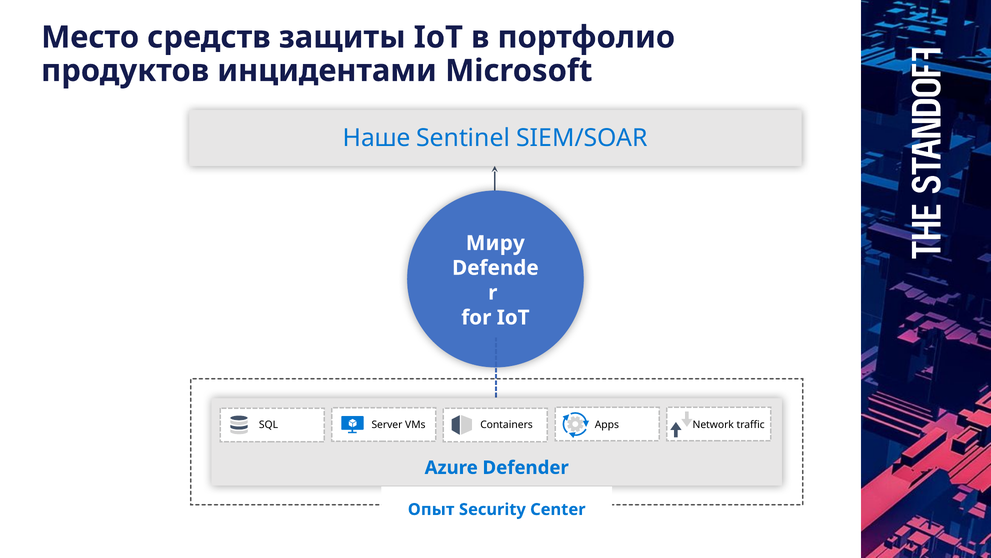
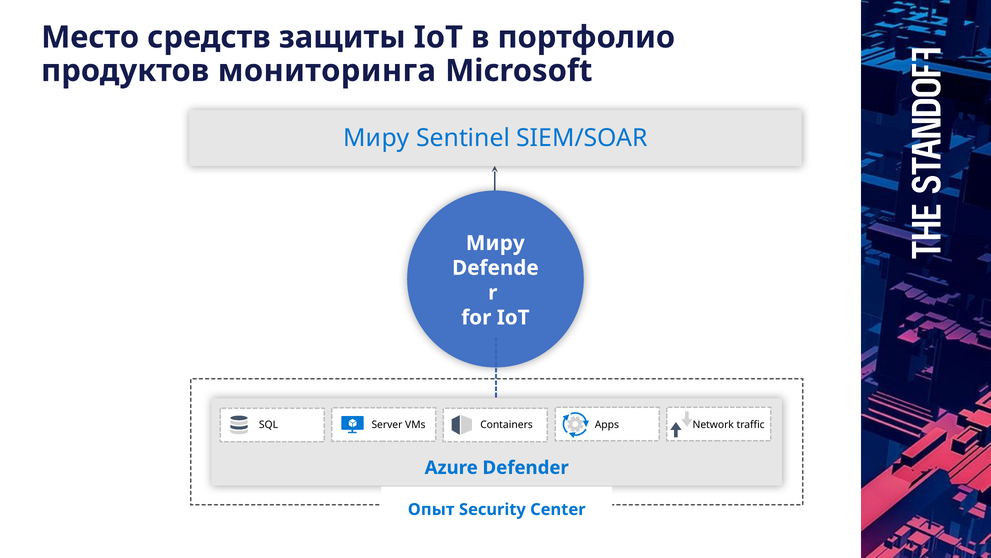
инцидентами: инцидентами -> мониторинга (327, 71)
Наше: Наше -> Миру (376, 138)
